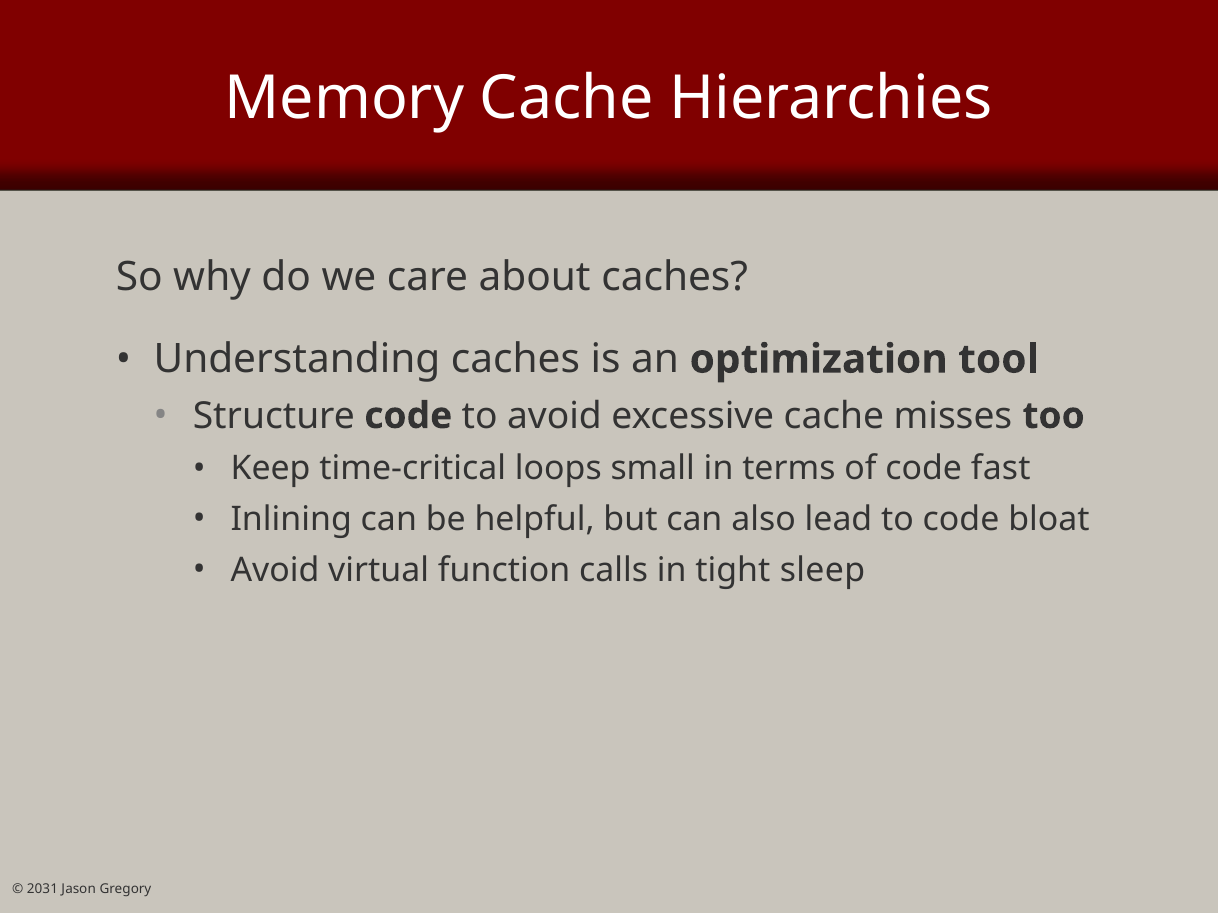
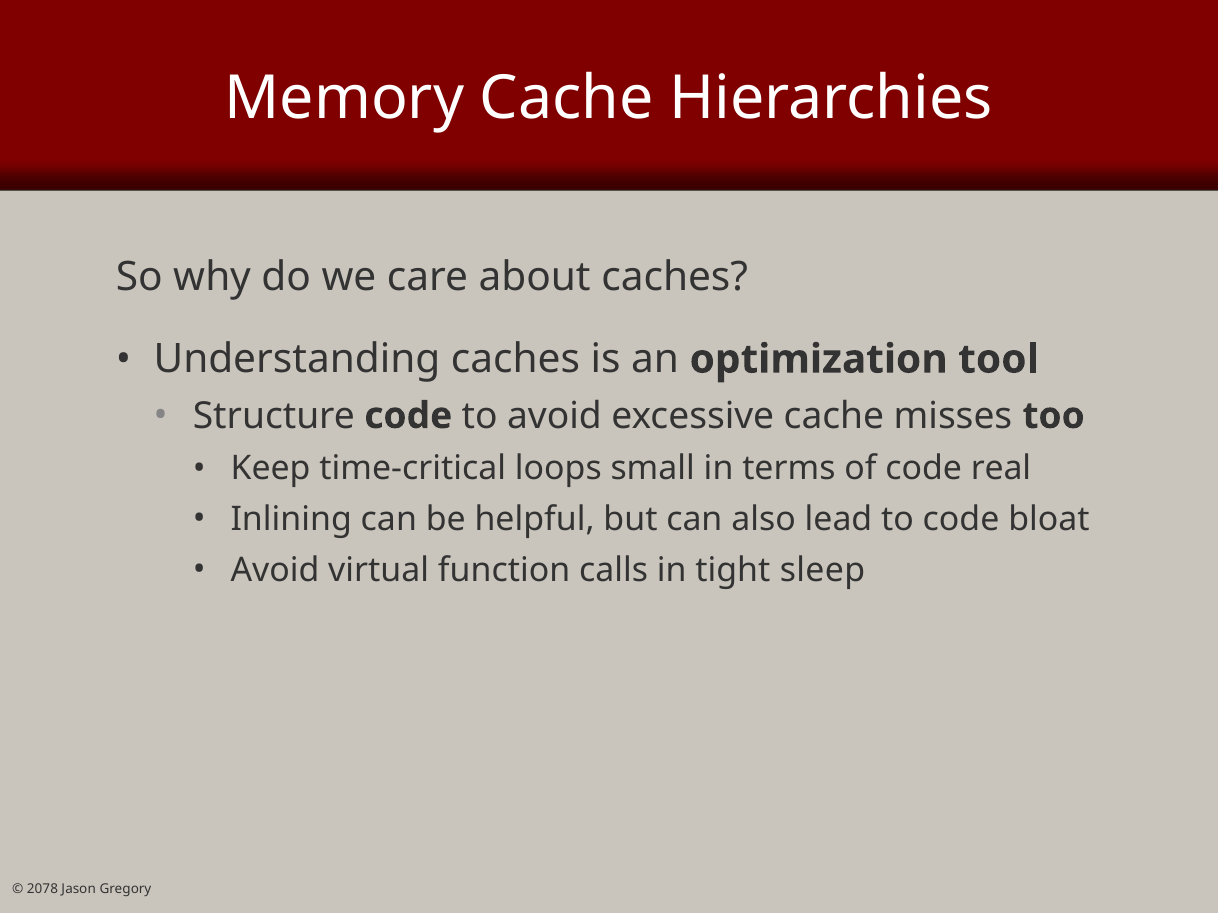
fast: fast -> real (1001, 469)
2031: 2031 -> 2078 (42, 890)
